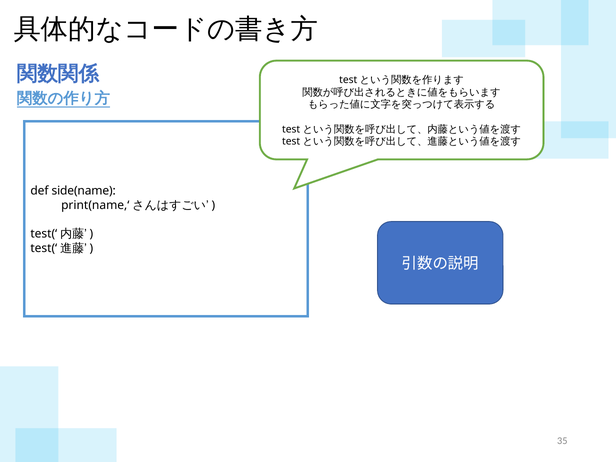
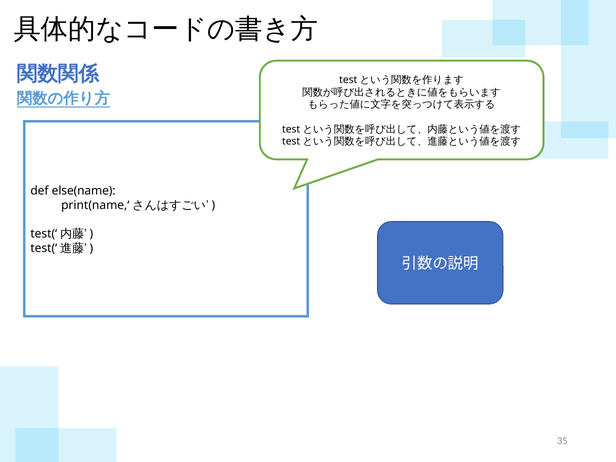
side(name: side(name -> else(name (84, 191)
